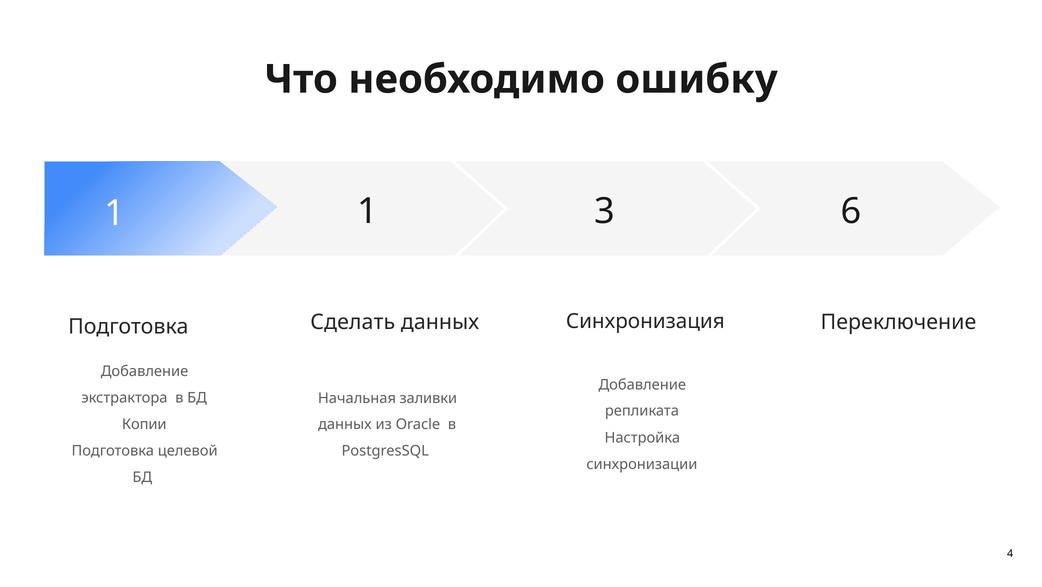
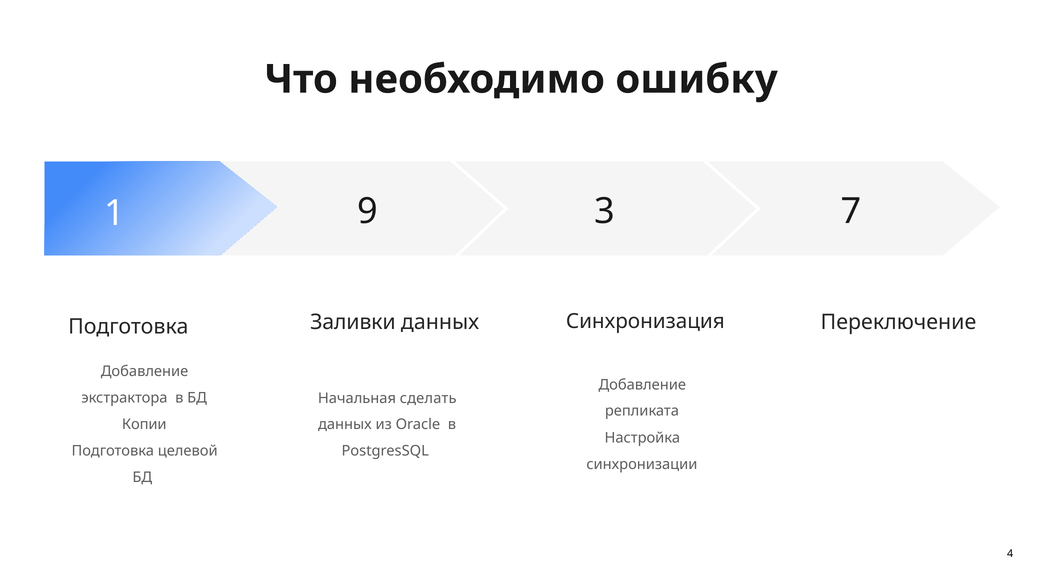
1 1: 1 -> 9 (368, 211)
6: 6 -> 7 (851, 211)
Сделать: Сделать -> Заливки (353, 322)
заливки: заливки -> сделать (428, 398)
